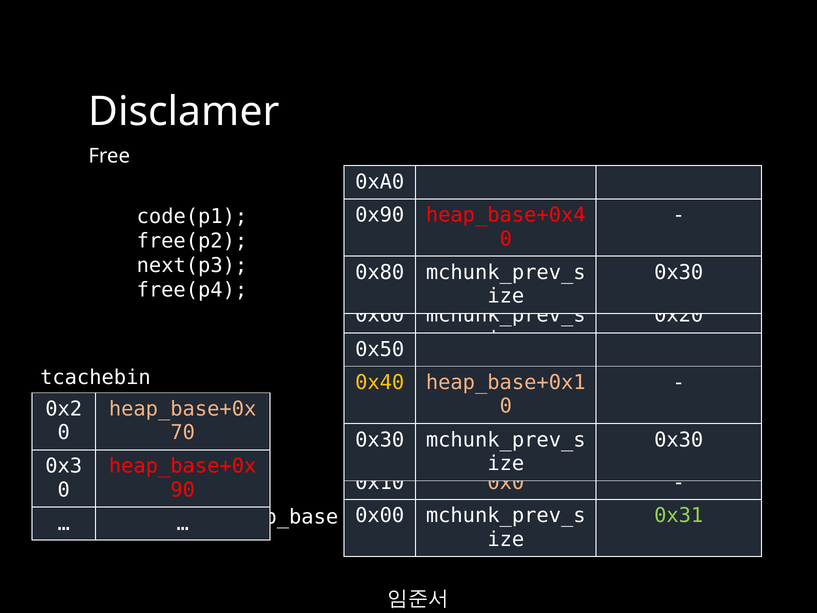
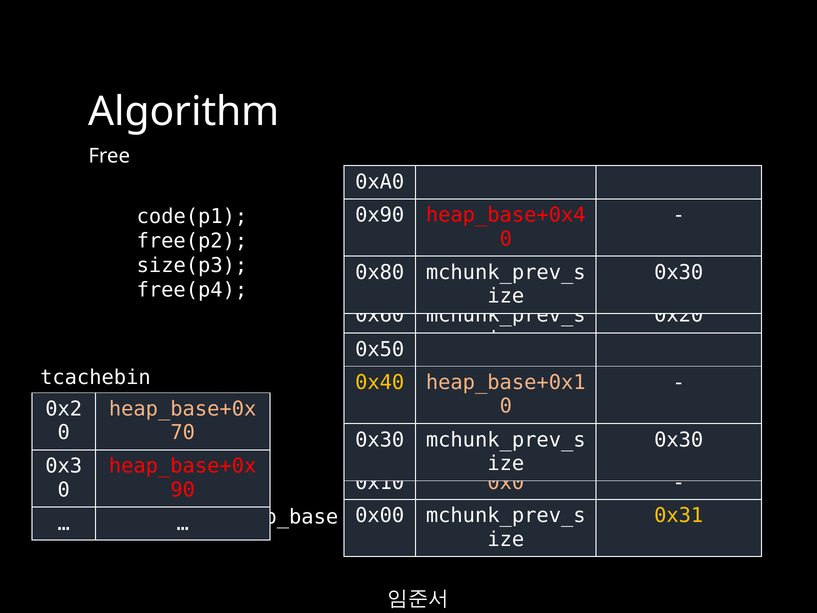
Disclamer: Disclamer -> Algorithm (184, 112)
next(p3: next(p3 -> size(p3 (192, 265)
0x31 colour: light green -> yellow (679, 515)
